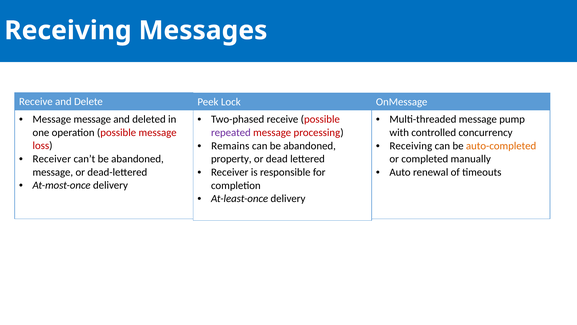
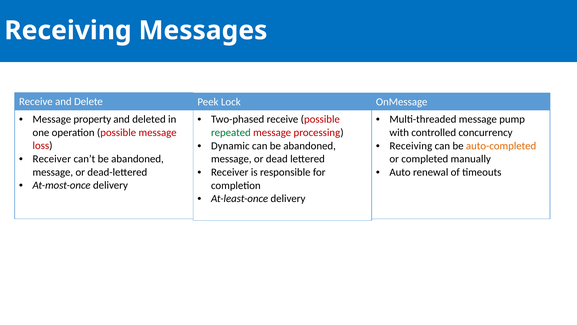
Message message: message -> property (92, 119)
repeated colour: purple -> green (231, 132)
Remains: Remains -> Dynamic (230, 146)
property: property -> message (231, 159)
